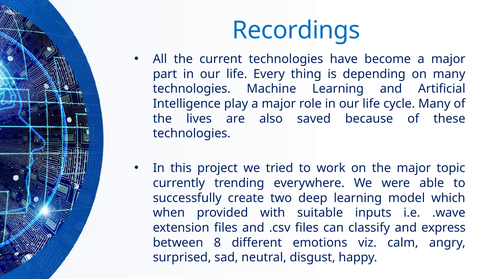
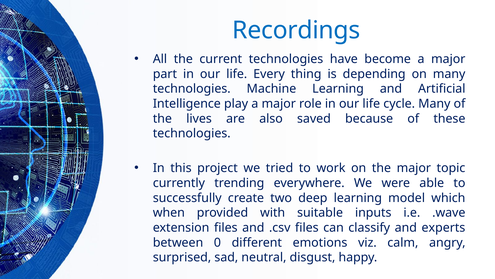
express: express -> experts (443, 227)
8: 8 -> 0 (217, 242)
